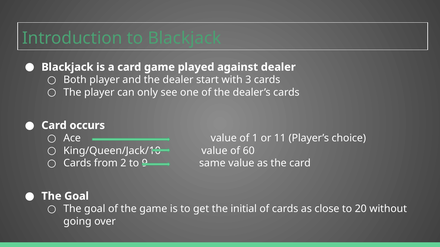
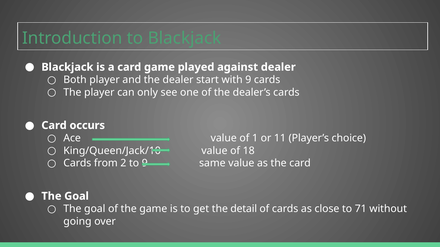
with 3: 3 -> 9 (248, 80)
60: 60 -> 18 (249, 151)
initial: initial -> detail (244, 209)
20: 20 -> 71 (361, 209)
